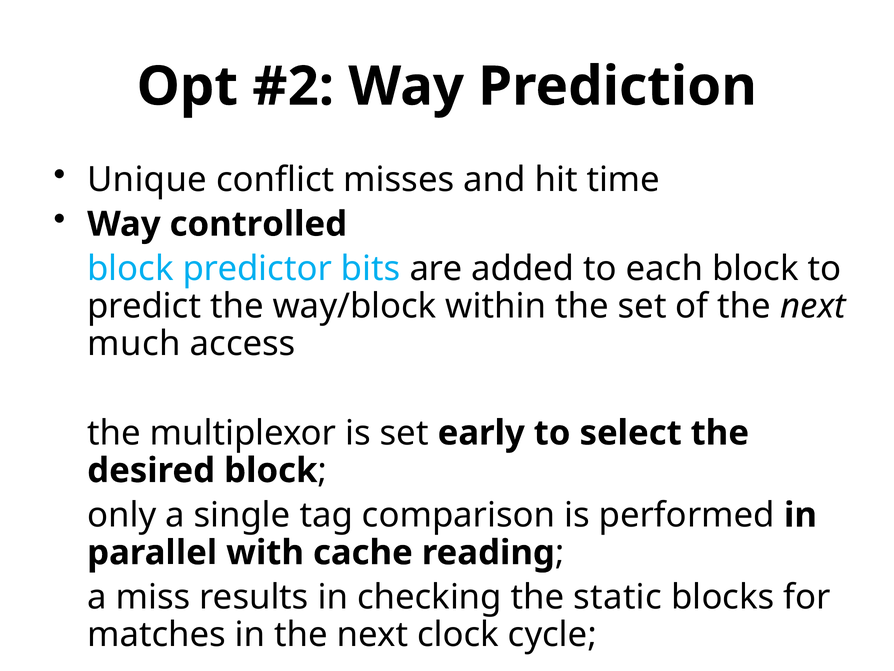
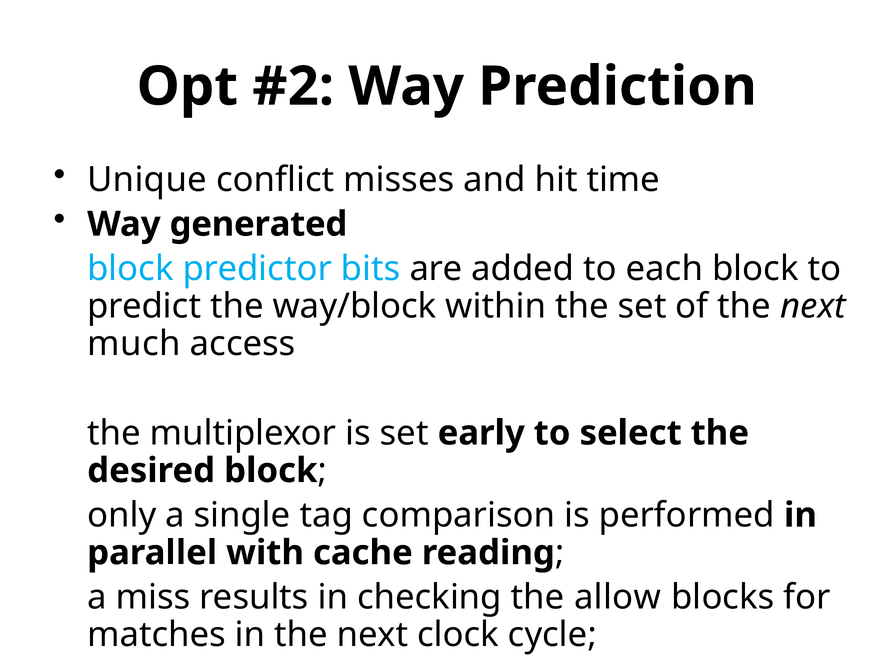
controlled: controlled -> generated (258, 224)
static: static -> allow (618, 597)
